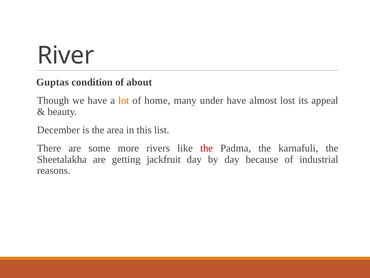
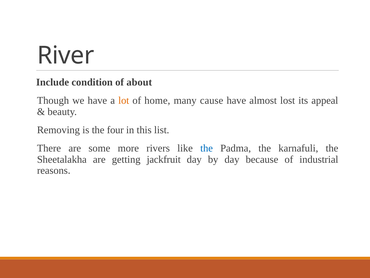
Guptas: Guptas -> Include (53, 82)
under: under -> cause (212, 100)
December: December -> Removing (58, 130)
area: area -> four (115, 130)
the colour: red -> blue (207, 148)
